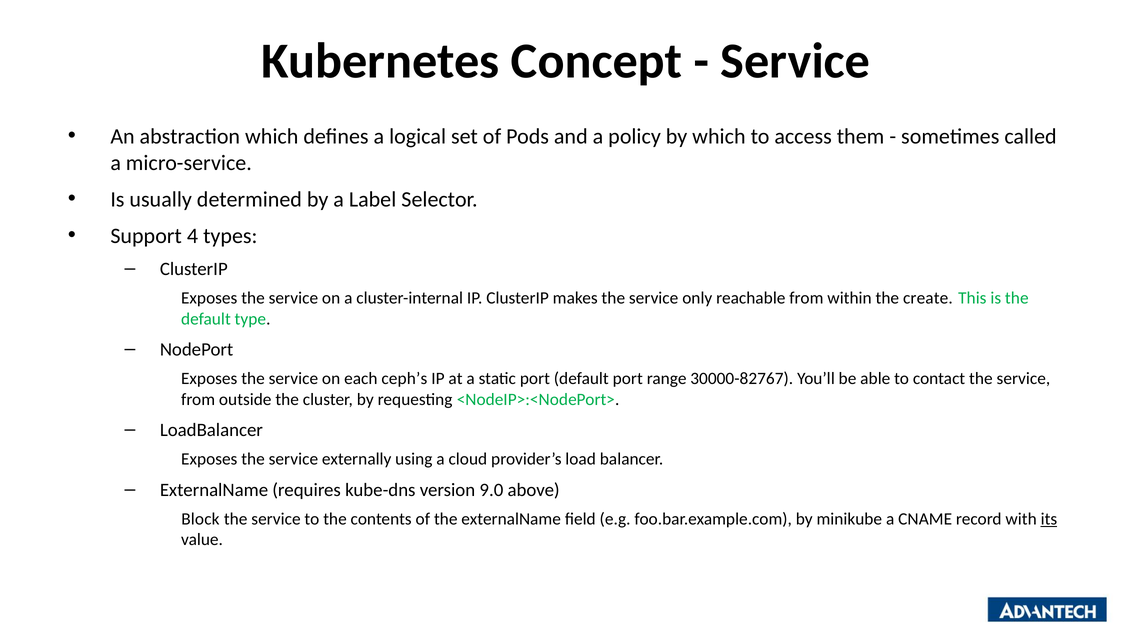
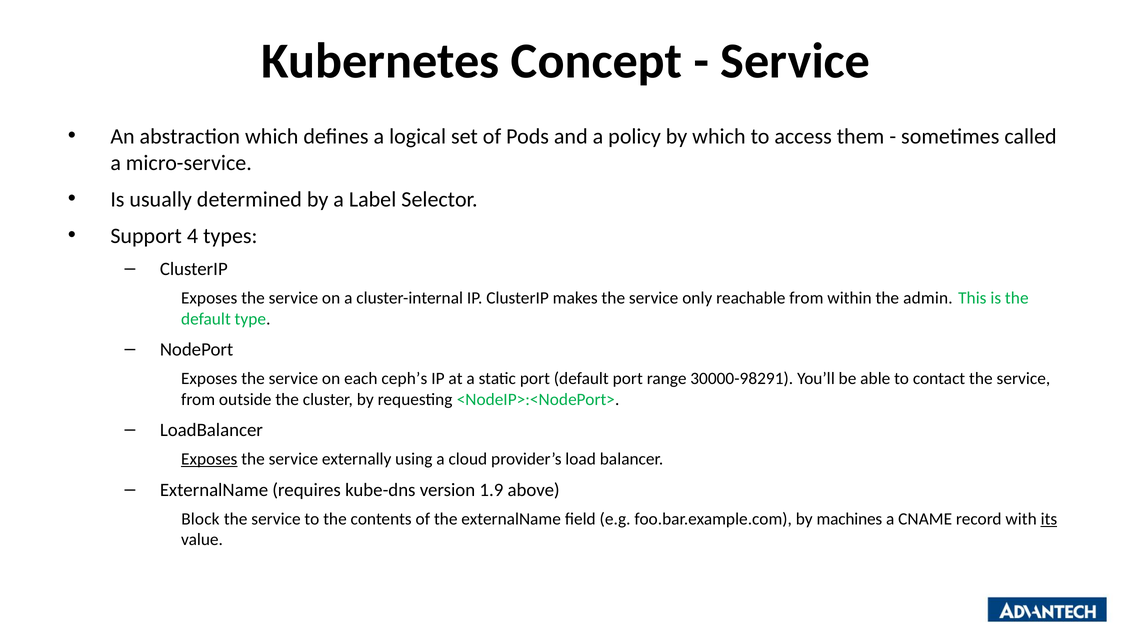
create: create -> admin (928, 298)
30000-82767: 30000-82767 -> 30000-98291 (742, 379)
Exposes underline: none -> present (209, 459)
9.0: 9.0 -> 1.9 (491, 490)
minikube: minikube -> machines (849, 519)
